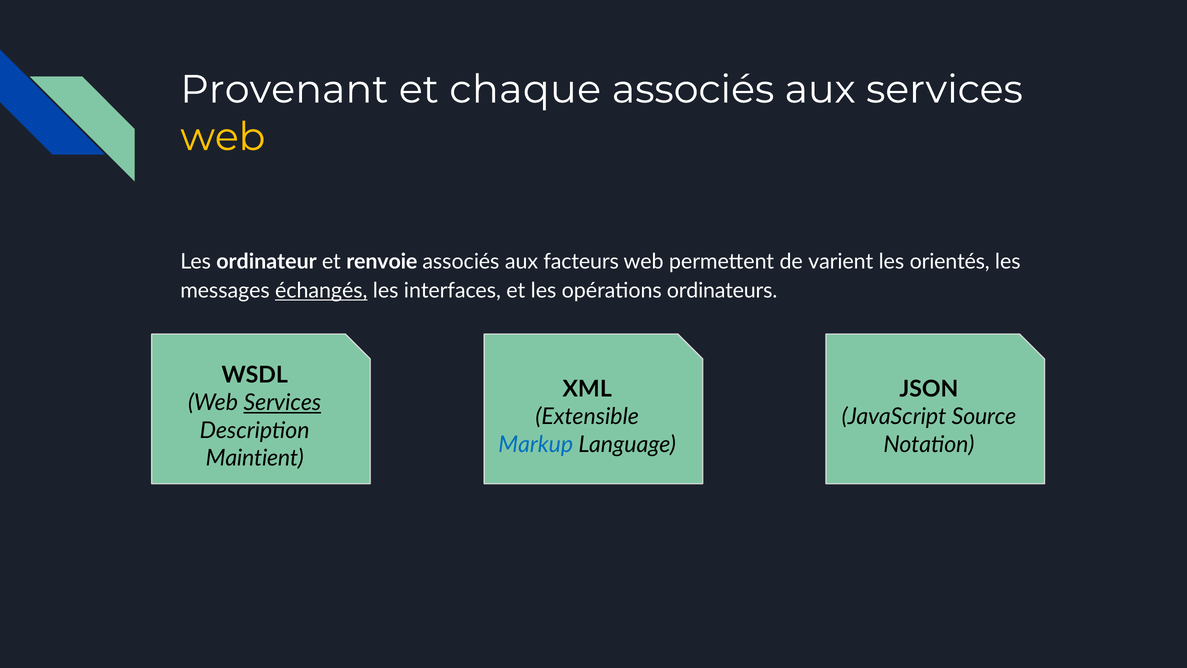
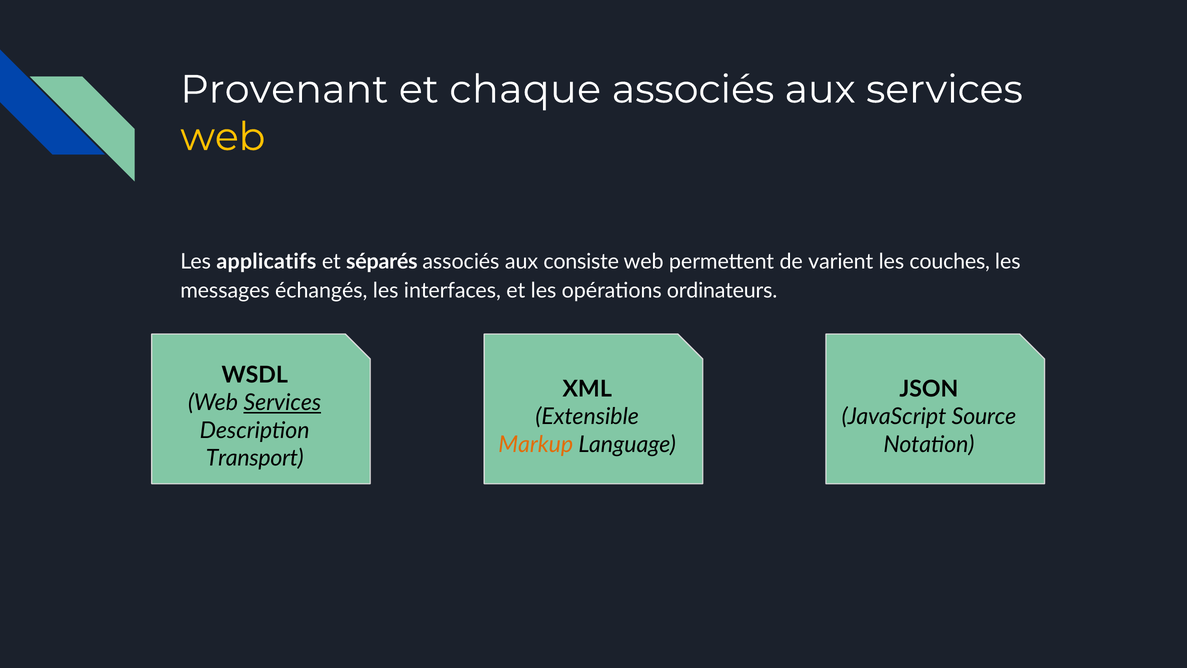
ordinateur: ordinateur -> applicatifs (266, 261)
renvoie: renvoie -> séparés (382, 261)
facteurs: facteurs -> consiste (581, 261)
orientés: orientés -> couches (950, 261)
échangés underline: present -> none (321, 291)
Markup colour: blue -> orange (536, 444)
Maintient: Maintient -> Transport (255, 458)
